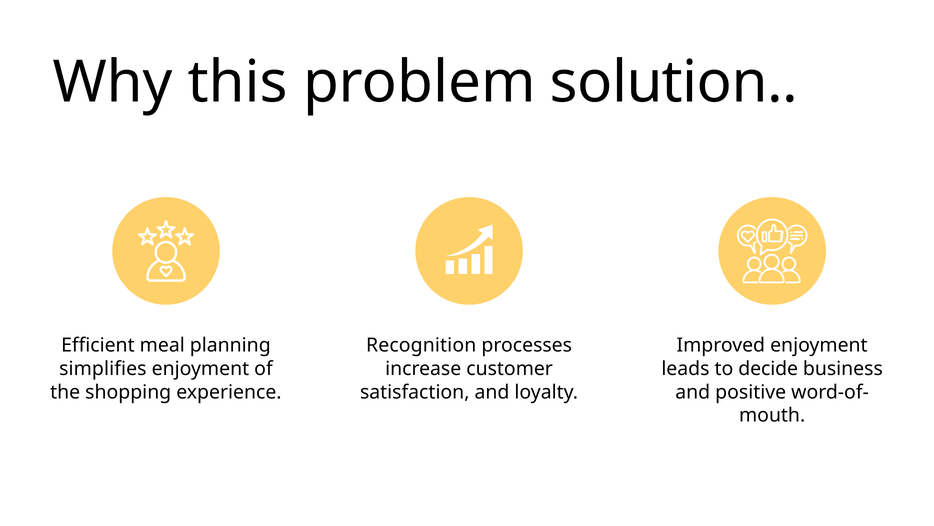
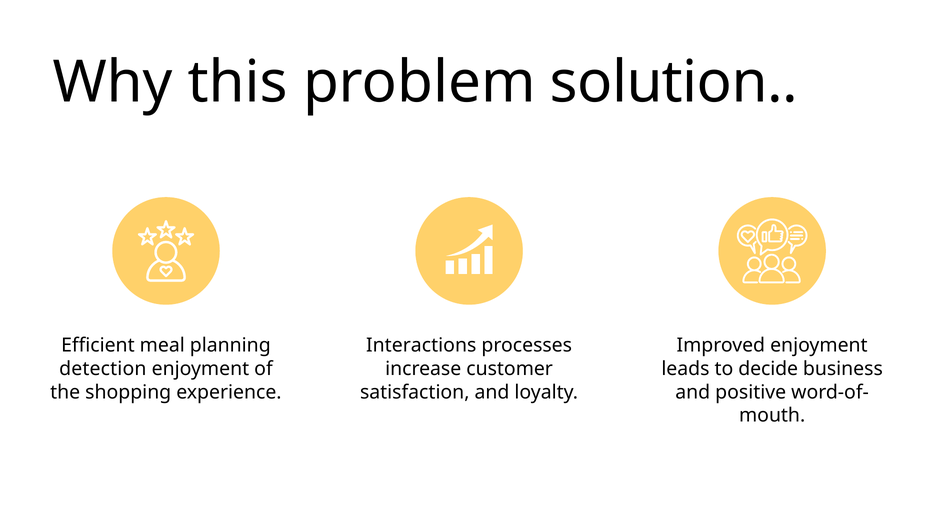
Recognition: Recognition -> Interactions (421, 345)
simplifies: simplifies -> detection (103, 368)
